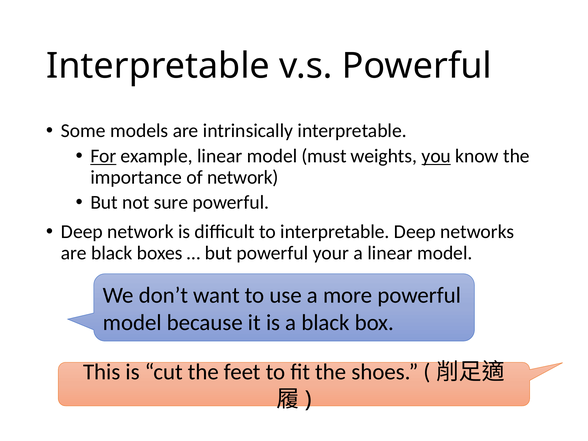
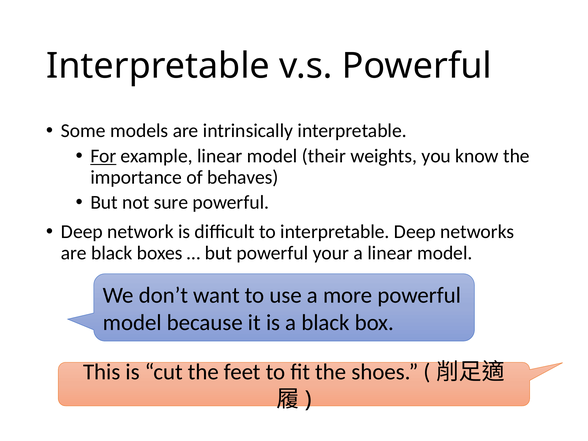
must: must -> their (324, 156)
you underline: present -> none (436, 156)
of network: network -> behaves (243, 177)
